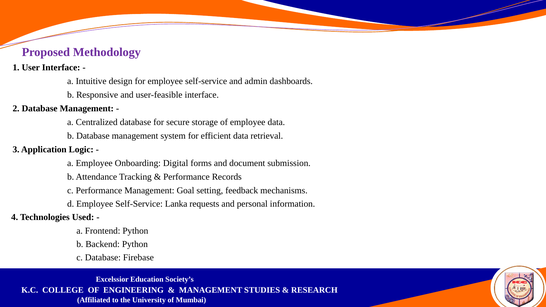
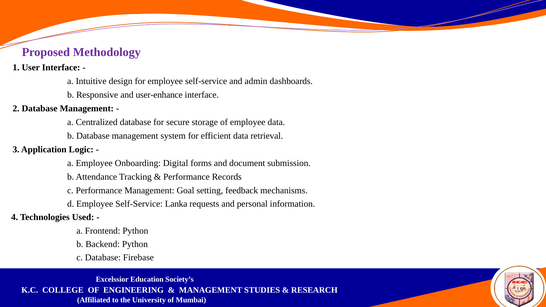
user-feasible: user-feasible -> user-enhance (159, 95)
